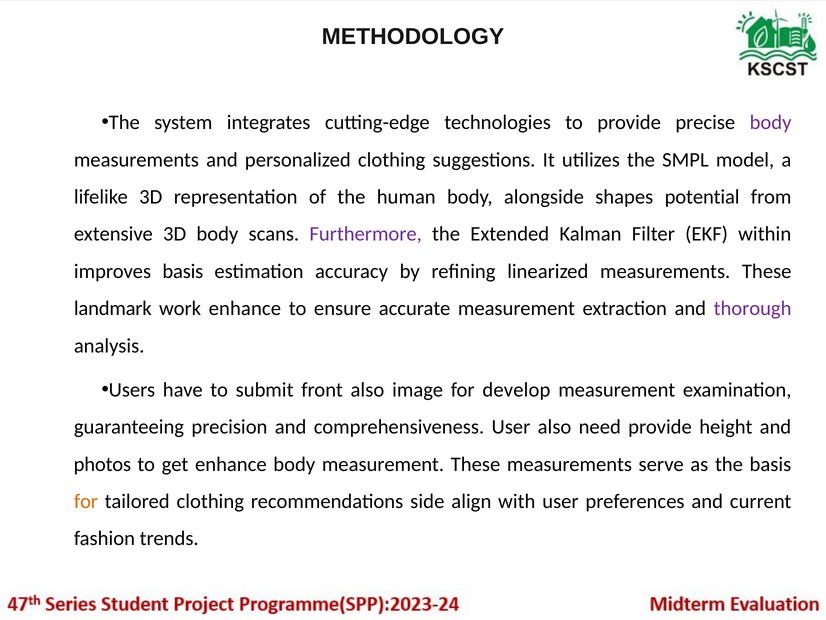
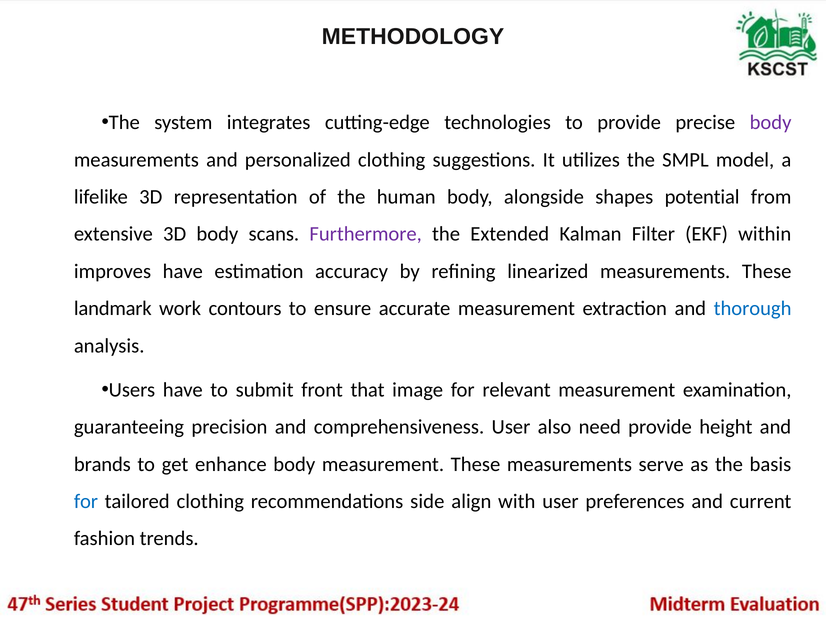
improves basis: basis -> have (183, 271)
work enhance: enhance -> contours (245, 308)
thorough colour: purple -> blue (753, 308)
front also: also -> that (368, 390)
develop: develop -> relevant (517, 390)
photos: photos -> brands (102, 464)
for colour: orange -> blue (86, 501)
